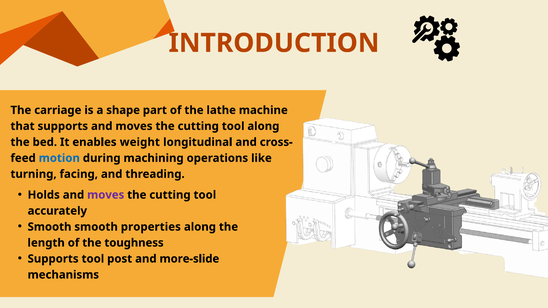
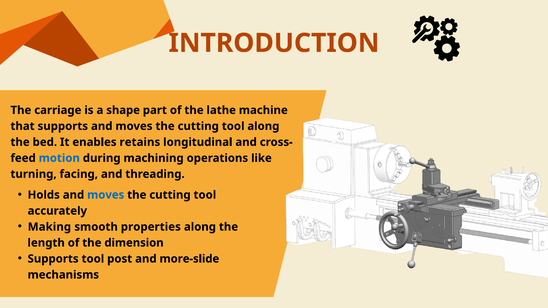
weight: weight -> retains (140, 142)
moves colour: purple -> blue (106, 195)
Smooth: Smooth -> Making (49, 227)
toughness: toughness -> dimension (134, 243)
